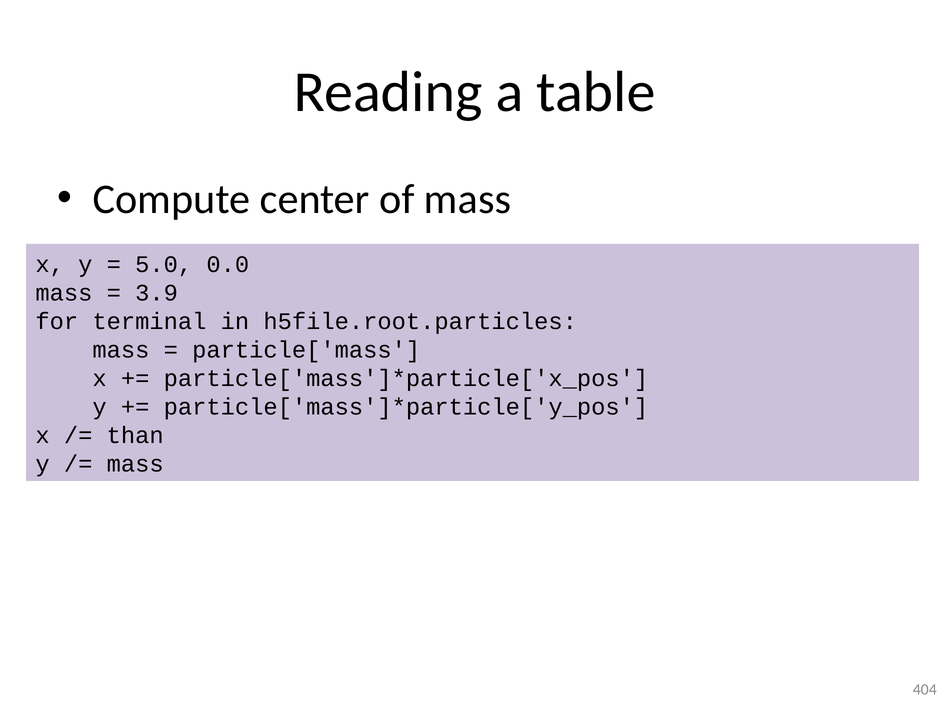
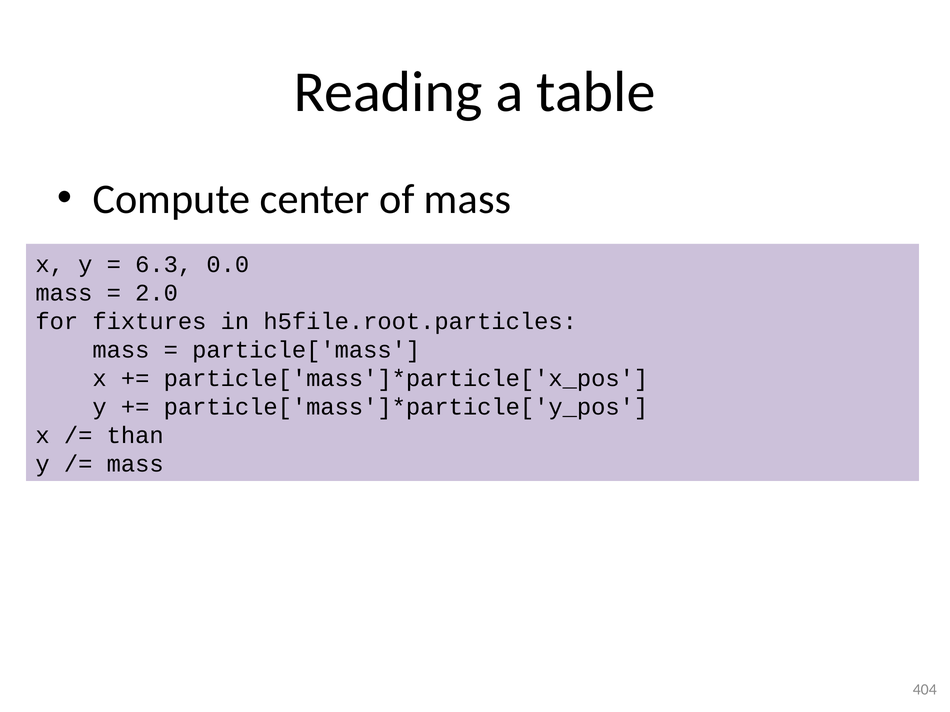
5.0: 5.0 -> 6.3 (164, 265)
3.9: 3.9 -> 2.0 (157, 293)
terminal: terminal -> fixtures (149, 322)
